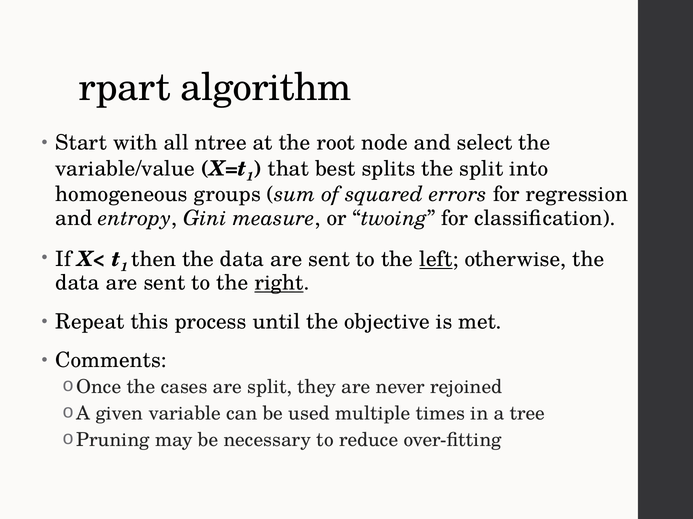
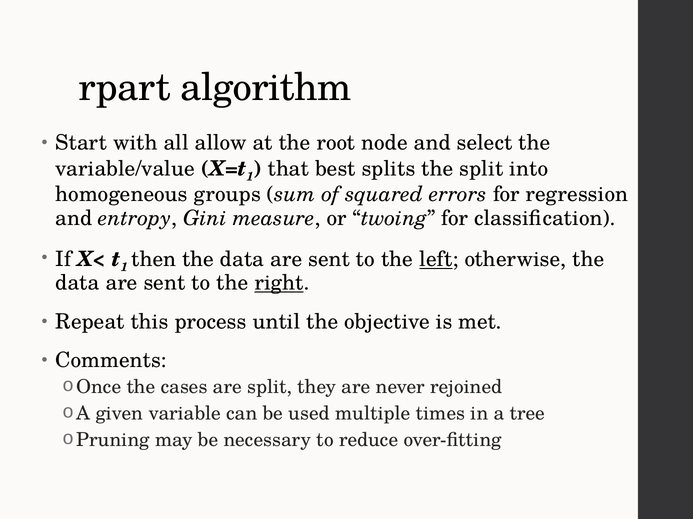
ntree: ntree -> allow (221, 143)
